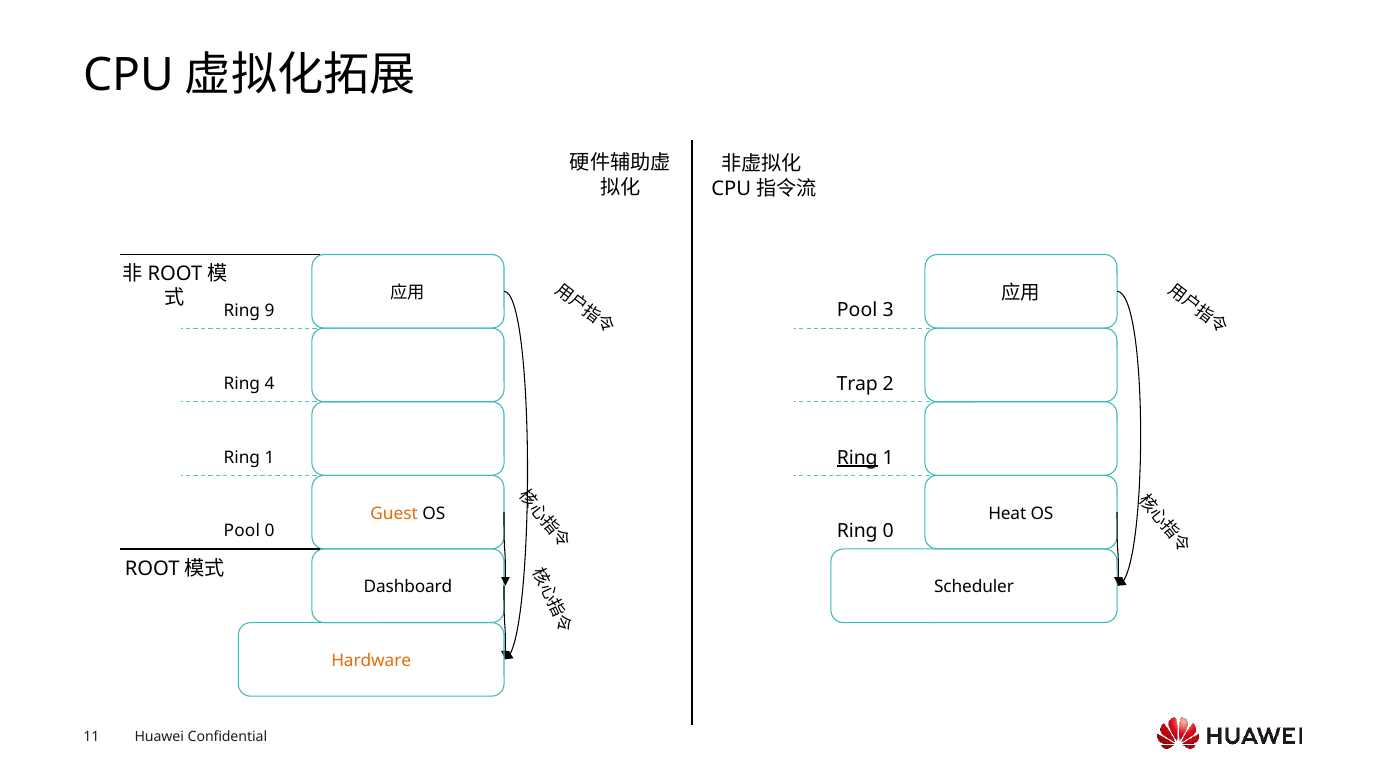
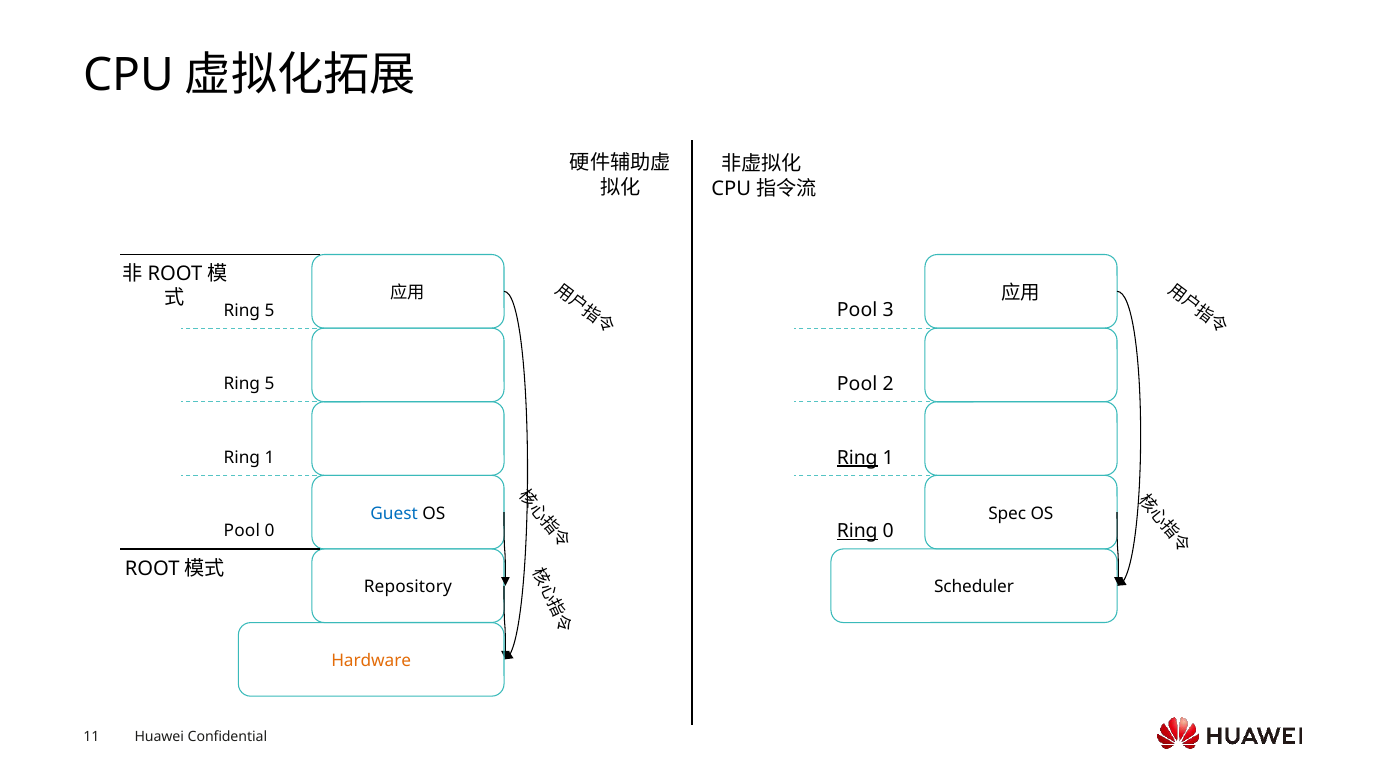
9: 9 -> 5 (270, 310)
Trap: Trap -> Pool (857, 384)
4: 4 -> 5 (270, 384)
Guest colour: orange -> blue (394, 513)
Heat: Heat -> Spec (1007, 513)
Ring underline: none -> present (857, 531)
Dashboard: Dashboard -> Repository (408, 587)
